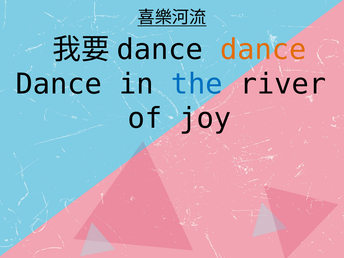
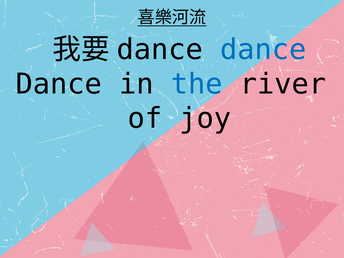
dance colour: orange -> blue (263, 50)
